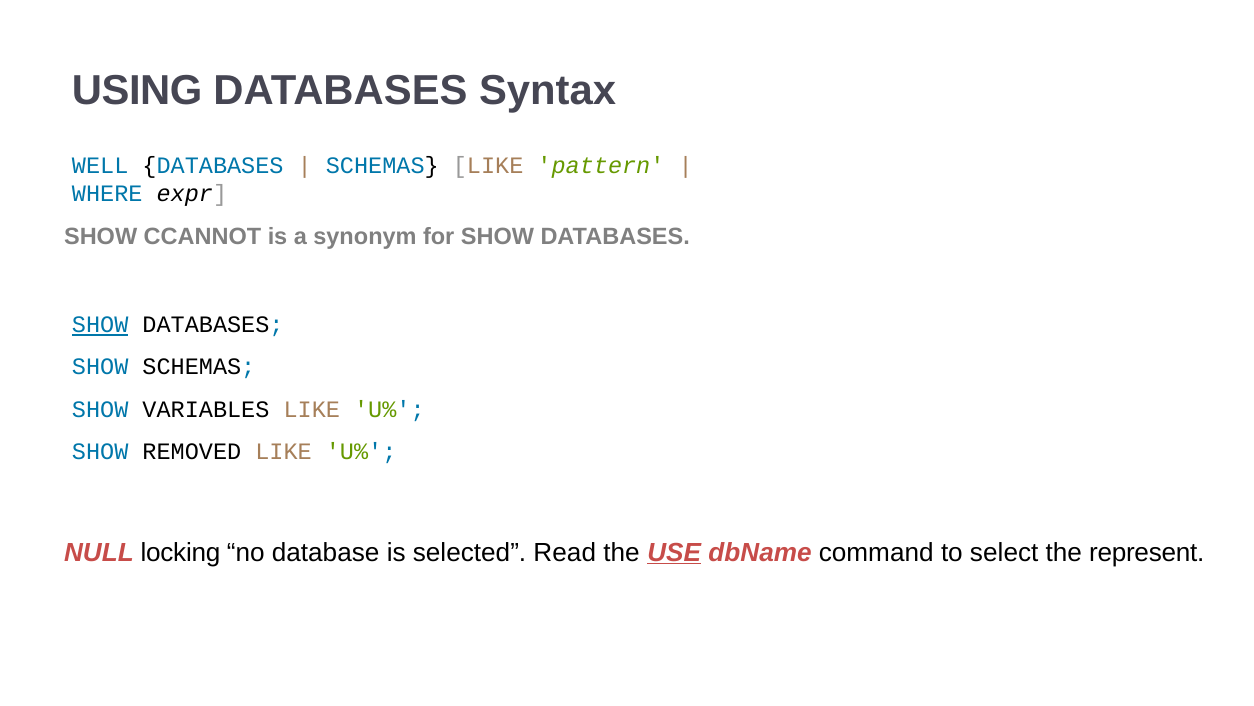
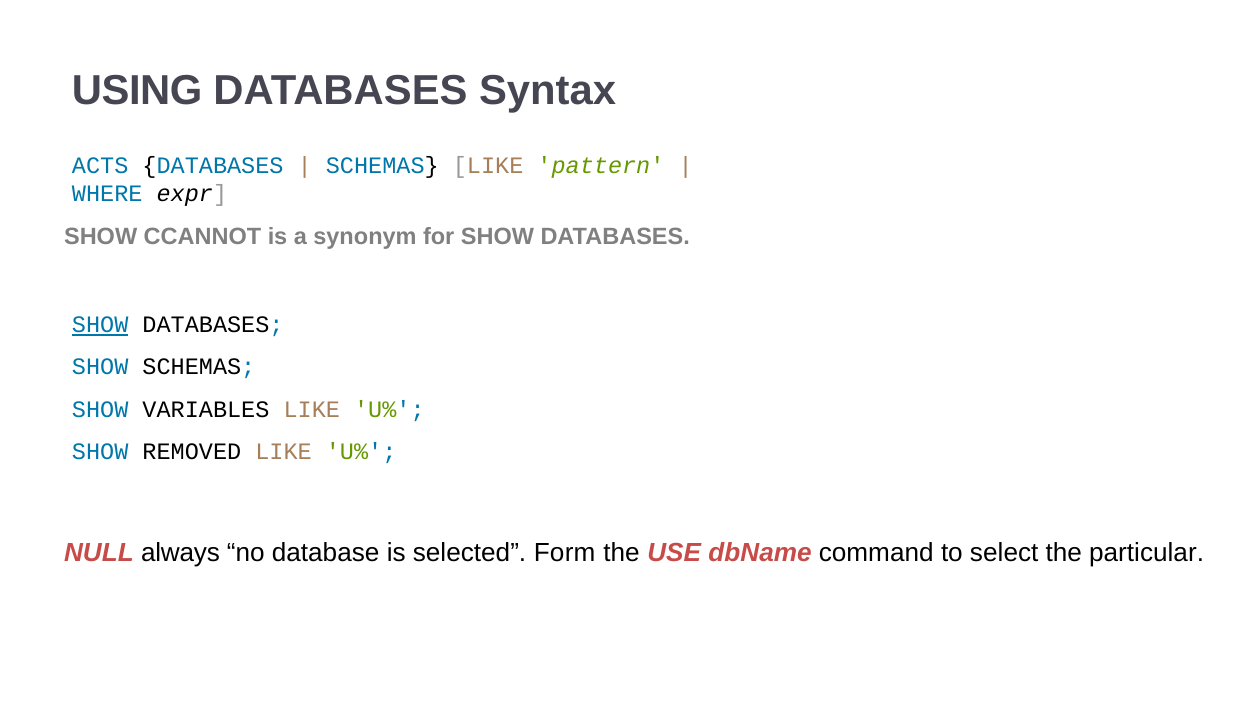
WELL: WELL -> ACTS (100, 165)
locking: locking -> always (180, 552)
Read: Read -> Form (565, 552)
USE underline: present -> none (674, 552)
represent: represent -> particular (1147, 552)
